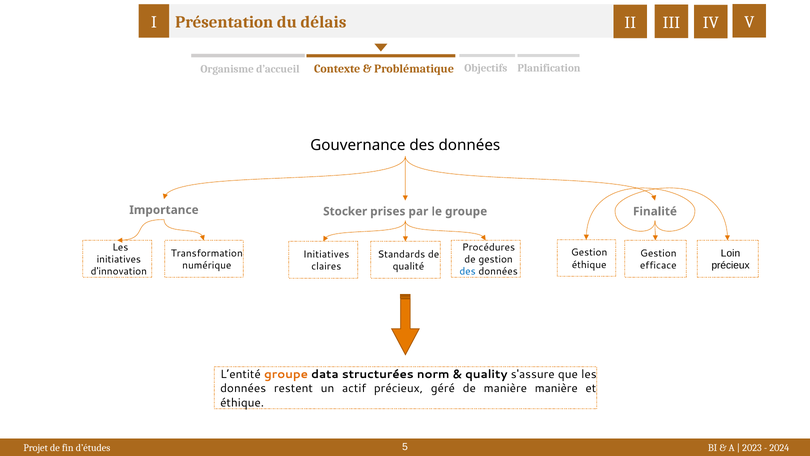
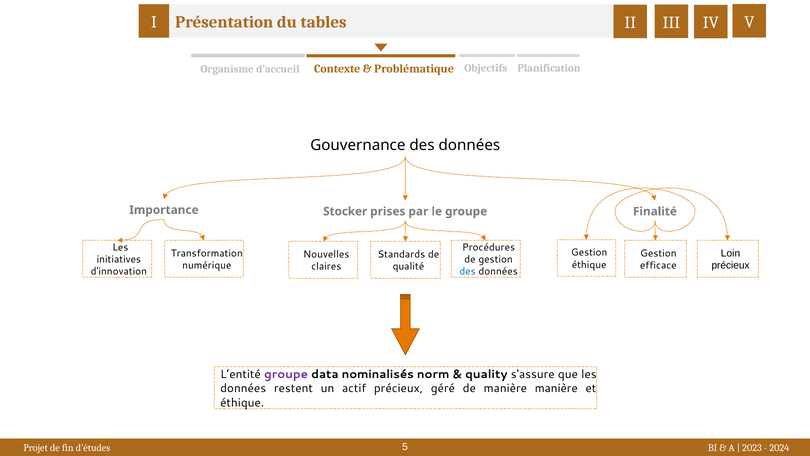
délais: délais -> tables (324, 22)
Initiatives: Initiatives -> Nouvelles (326, 254)
groupe colour: orange -> purple (286, 374)
structurées: structurées -> nominalisés (378, 374)
